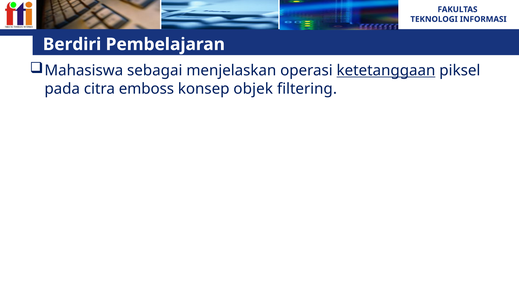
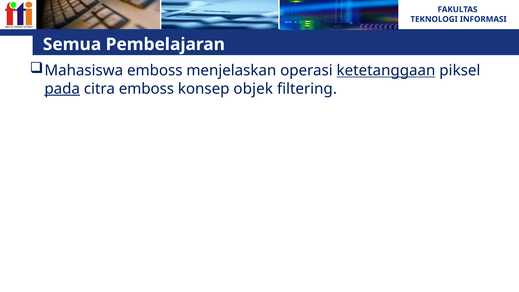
Berdiri: Berdiri -> Semua (72, 44)
Mahasiswa sebagai: sebagai -> emboss (155, 70)
pada underline: none -> present (62, 89)
